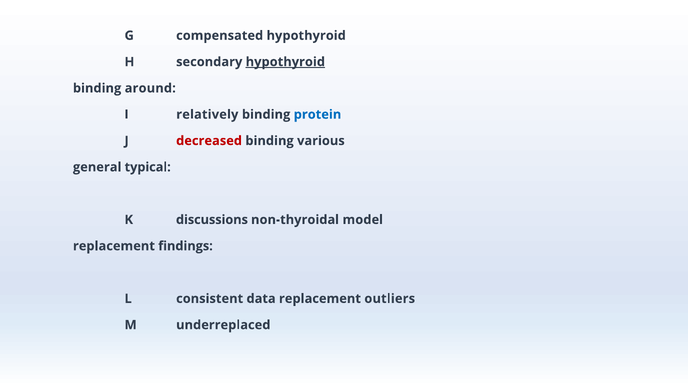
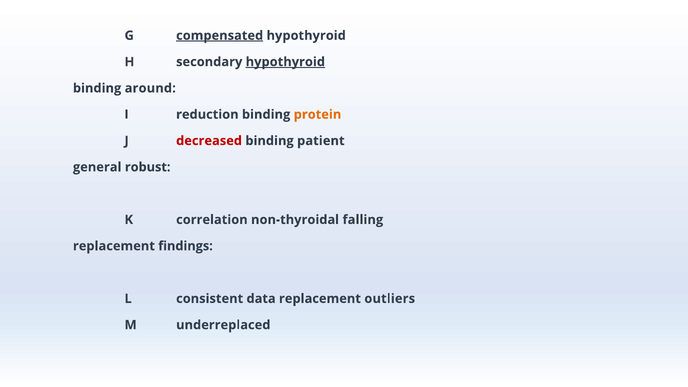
compensated underline: none -> present (220, 36)
relatively: relatively -> reduction (207, 114)
protein colour: blue -> orange (318, 114)
various: various -> patient (321, 141)
typical: typical -> robust (148, 167)
discussions: discussions -> correlation (212, 220)
model: model -> falling (363, 220)
